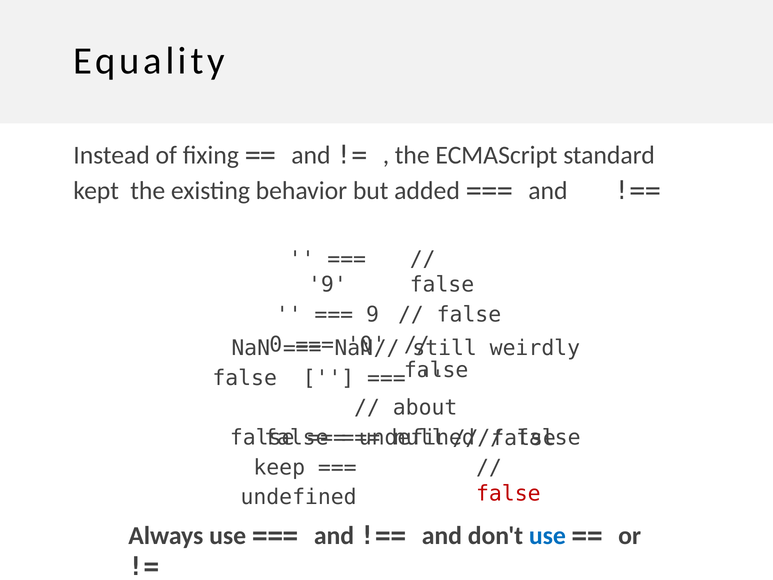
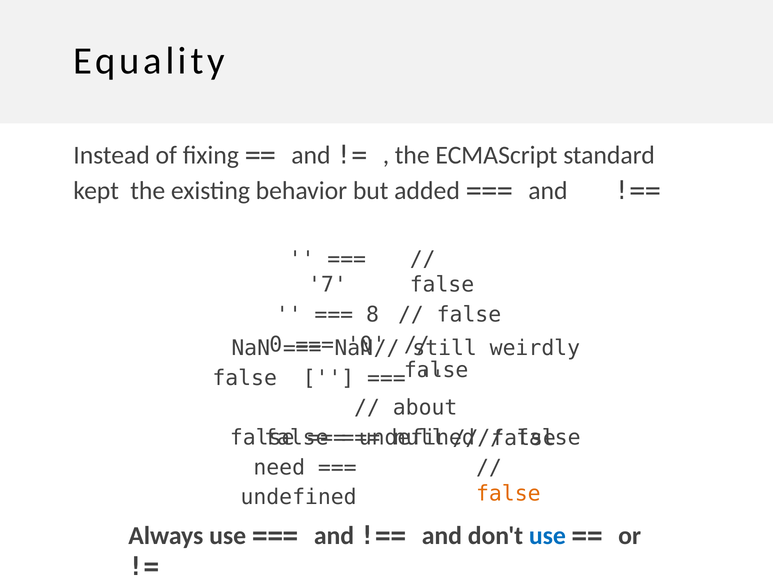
9: 9 -> 7 (327, 285)
9: 9 -> 8 (373, 315)
keep: keep -> need (279, 467)
false colour: red -> orange (508, 493)
